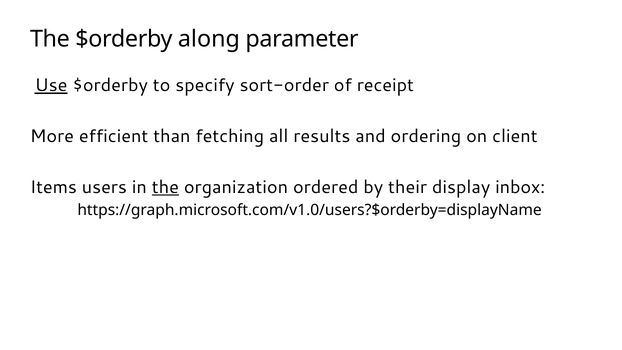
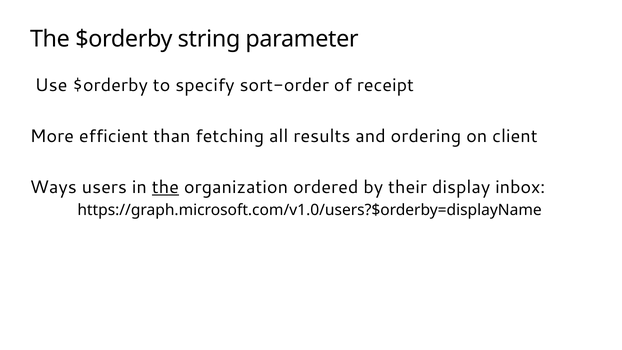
along: along -> string (209, 39)
Use underline: present -> none (51, 85)
Items: Items -> Ways (53, 187)
